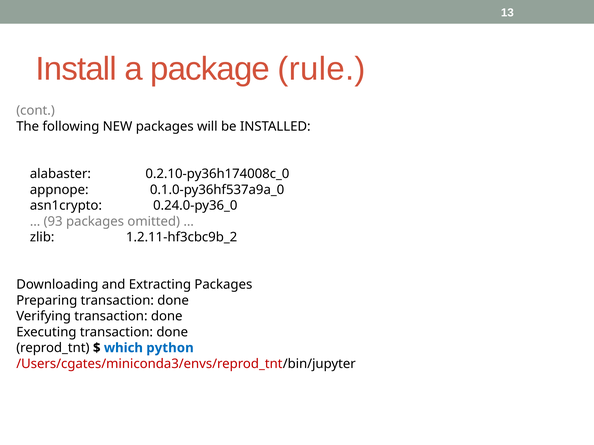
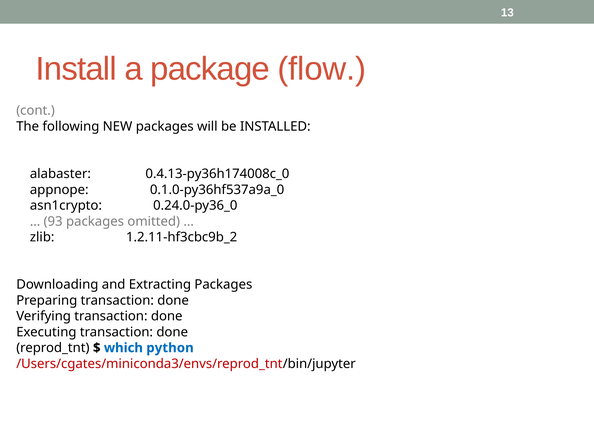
rule: rule -> flow (322, 69)
0.2.10-py36h174008c_0: 0.2.10-py36h174008c_0 -> 0.4.13-py36h174008c_0 (217, 174)
